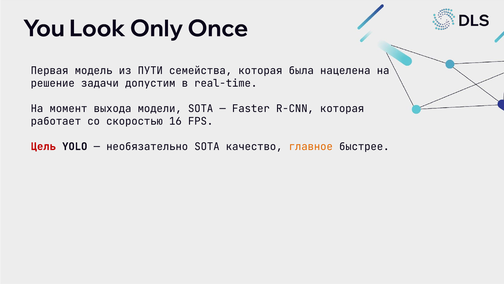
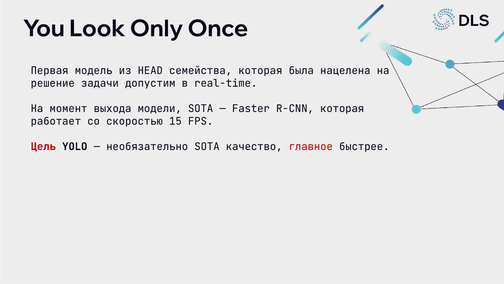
ПУТИ: ПУТИ -> HEAD (150, 71)
16: 16 -> 15 (175, 121)
главное colour: orange -> red (311, 146)
